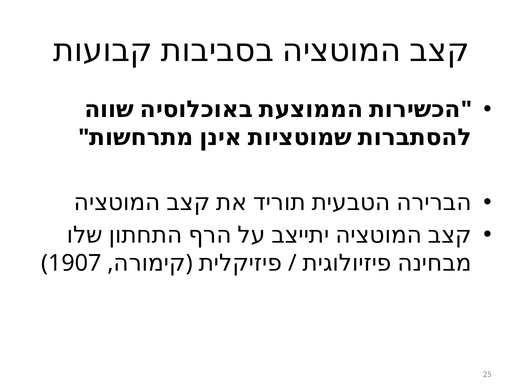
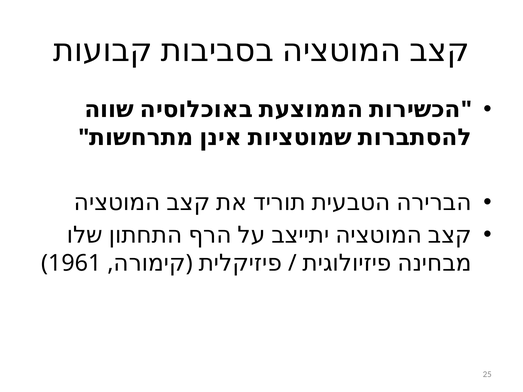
1907: 1907 -> 1961 (75, 263)
